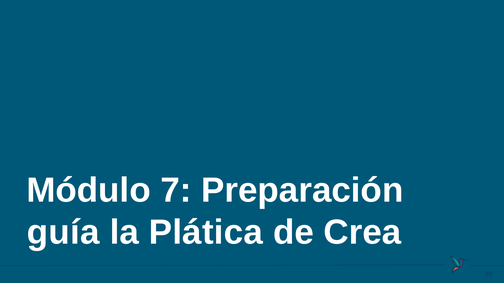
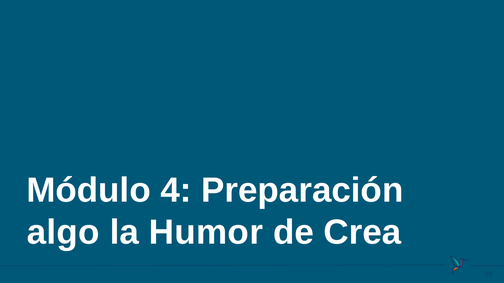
7: 7 -> 4 (176, 191)
guía: guía -> algo (63, 233)
Plática: Plática -> Humor (206, 233)
